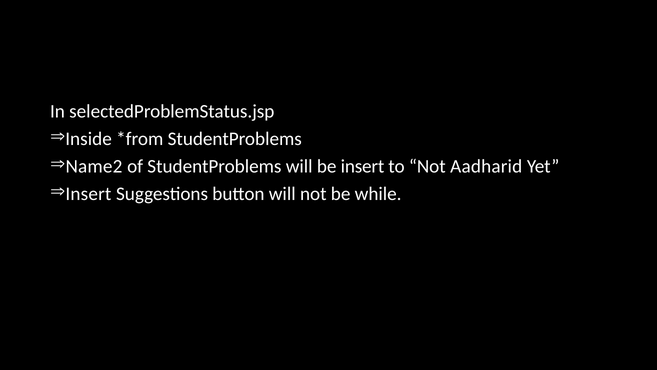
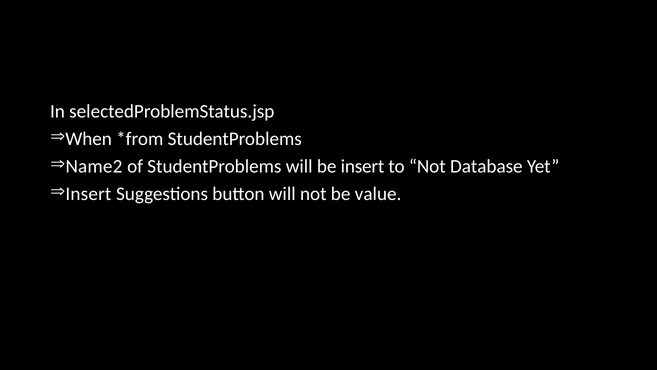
Inside: Inside -> When (89, 139)
Aadharid: Aadharid -> Database (486, 166)
while: while -> value (378, 194)
